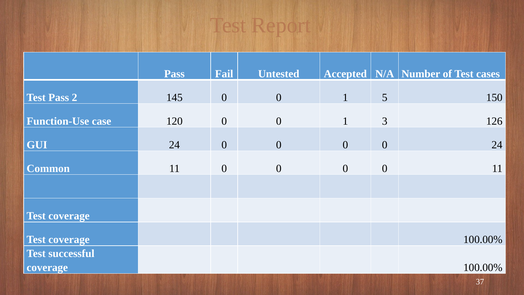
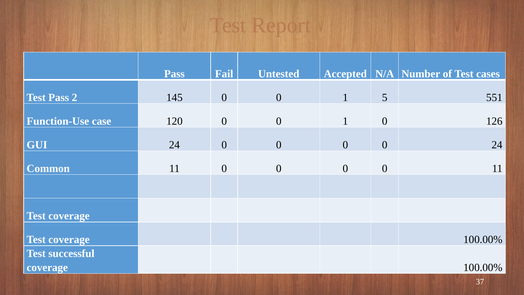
150: 150 -> 551 (494, 97)
1 3: 3 -> 0 (385, 121)
